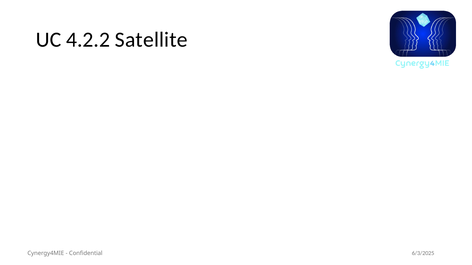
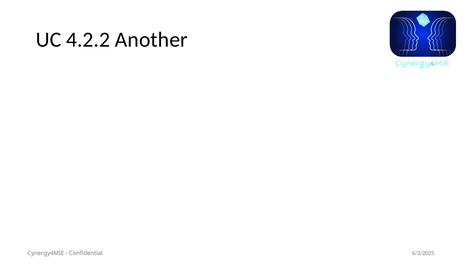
Satellite: Satellite -> Another (151, 40)
